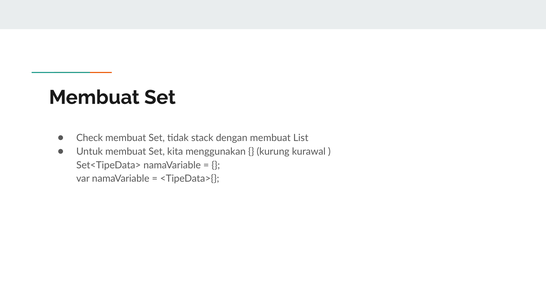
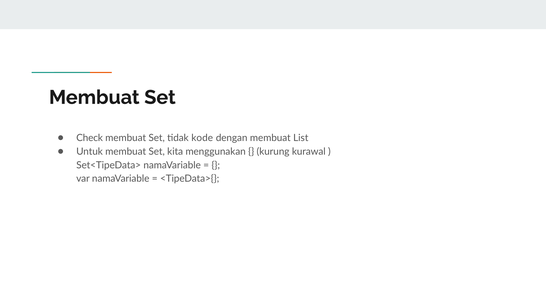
stack: stack -> kode (202, 138)
